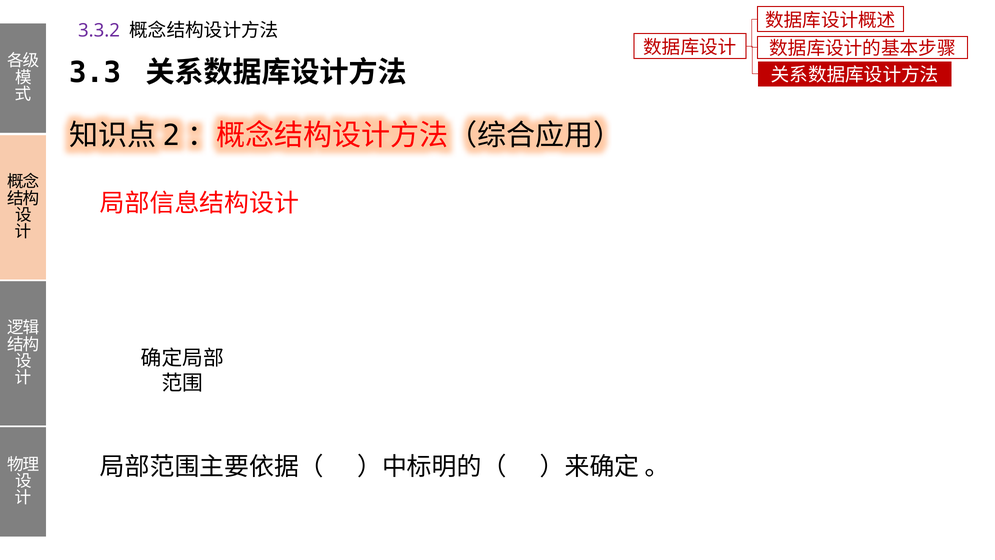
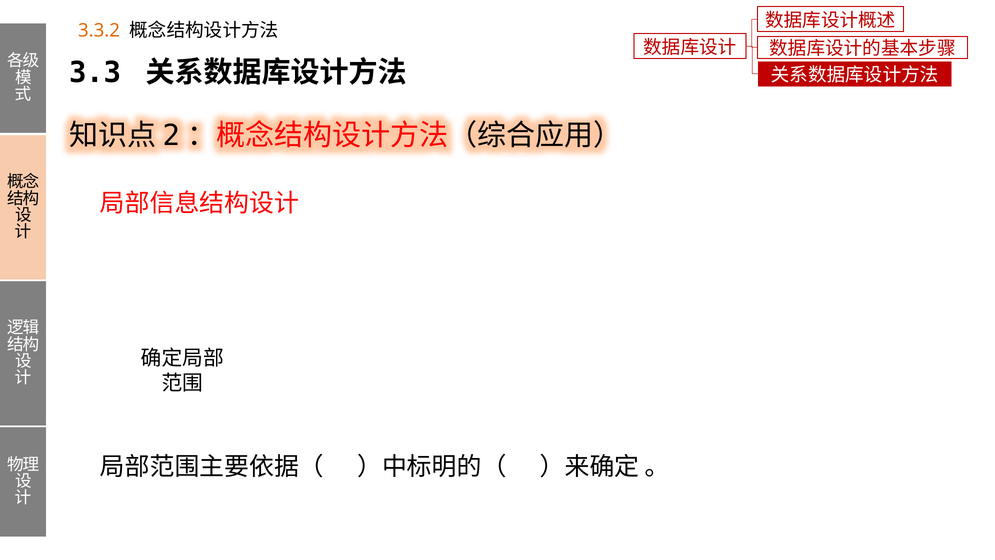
3.3.2 colour: purple -> orange (99, 30)
